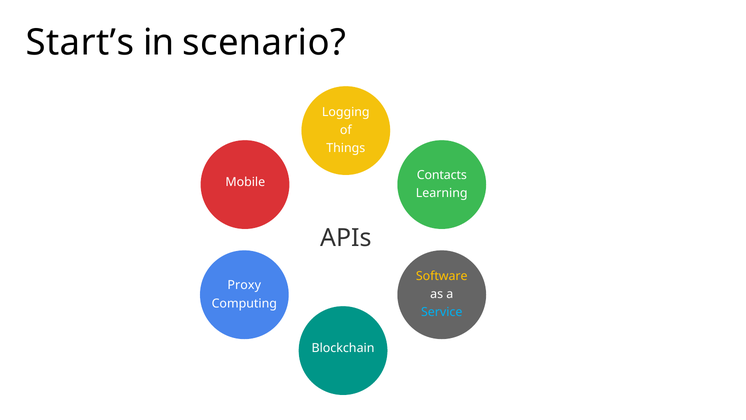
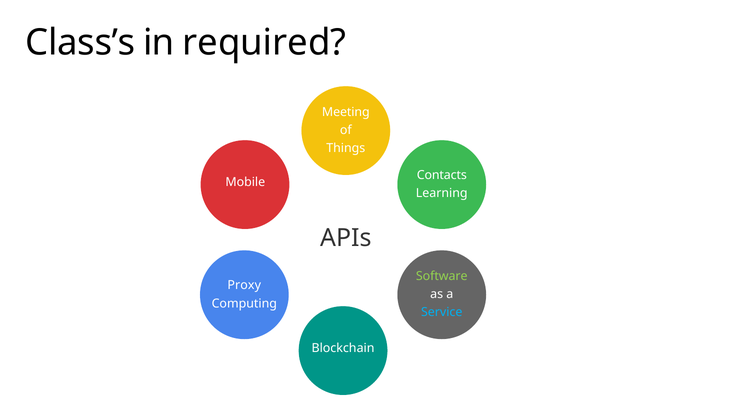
Start’s: Start’s -> Class’s (80, 43)
scenario: scenario -> required (264, 43)
Logging: Logging -> Meeting (346, 112)
Software colour: yellow -> light green (442, 276)
